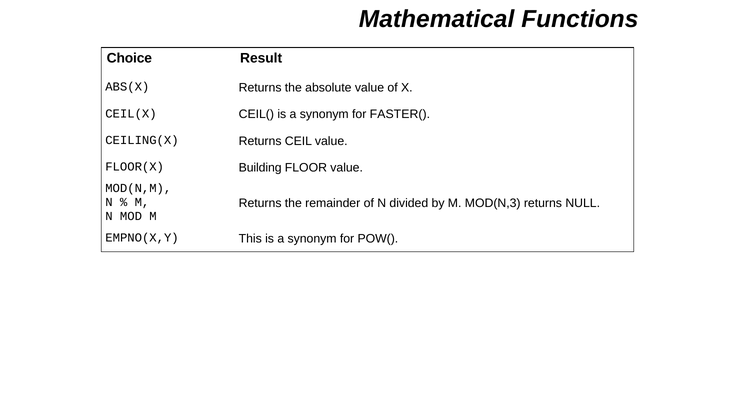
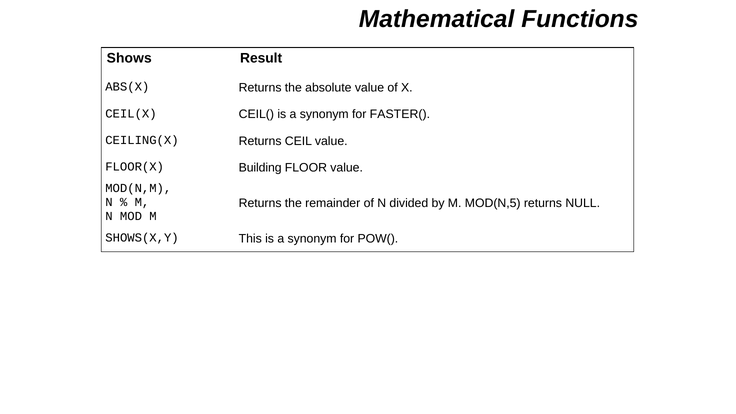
Choice: Choice -> Shows (129, 58)
MOD(N,3: MOD(N,3 -> MOD(N,5 (493, 203)
EMPNO(X,Y: EMPNO(X,Y -> SHOWS(X,Y (142, 238)
